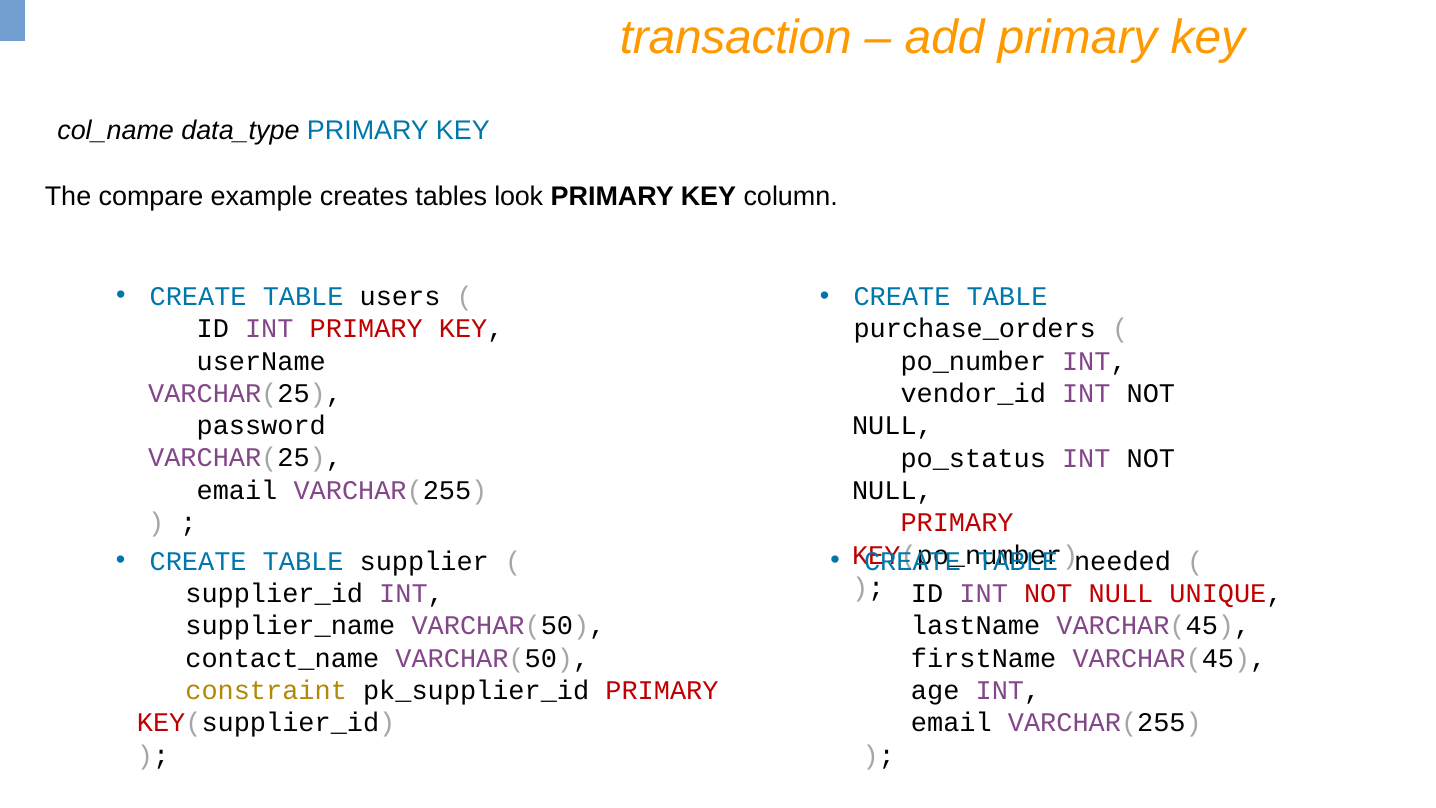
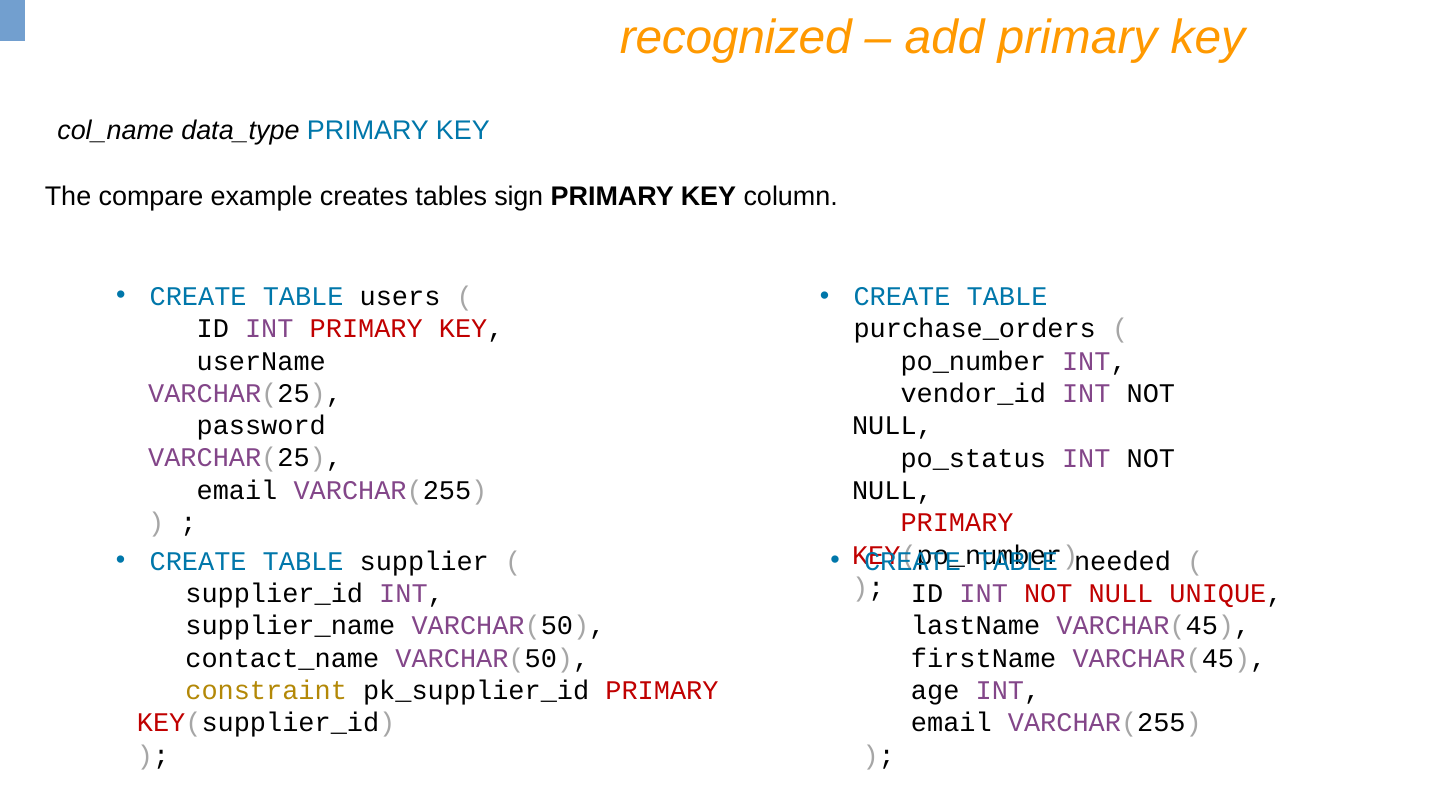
transaction: transaction -> recognized (736, 37)
look: look -> sign (519, 196)
